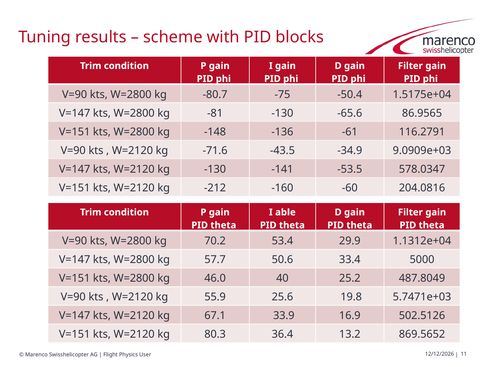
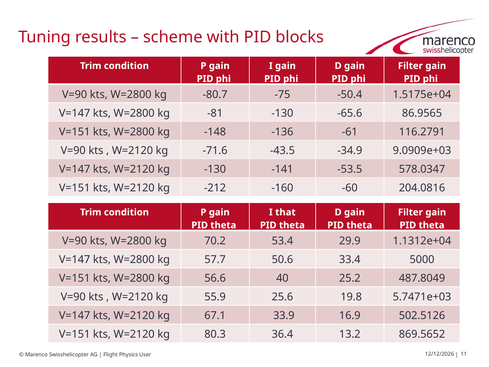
able: able -> that (285, 212)
46.0: 46.0 -> 56.6 (215, 278)
